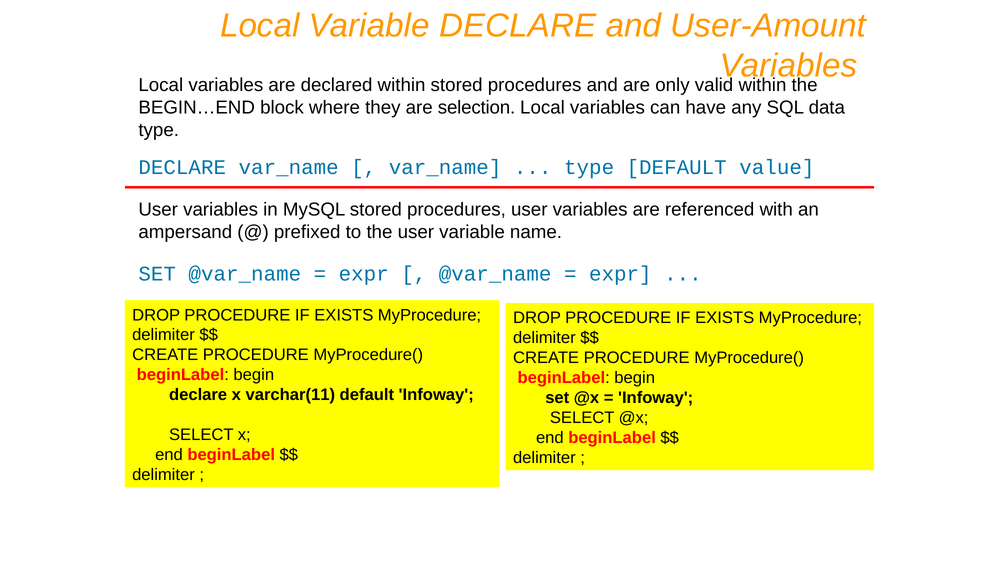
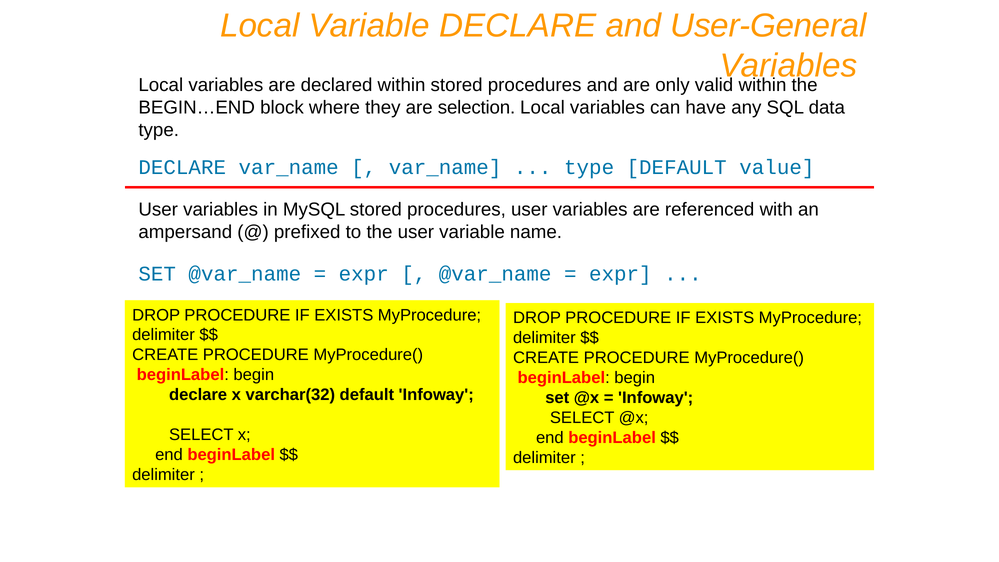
User-Amount: User-Amount -> User-General (768, 26)
varchar(11: varchar(11 -> varchar(32 (290, 395)
